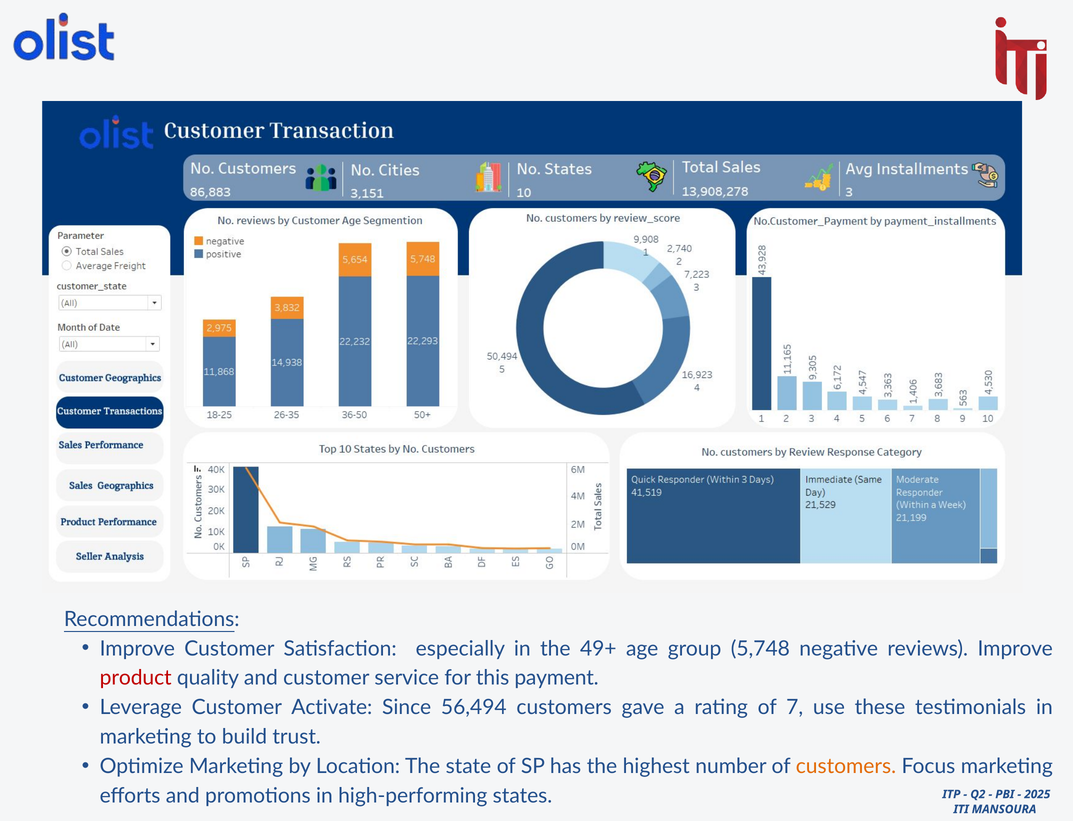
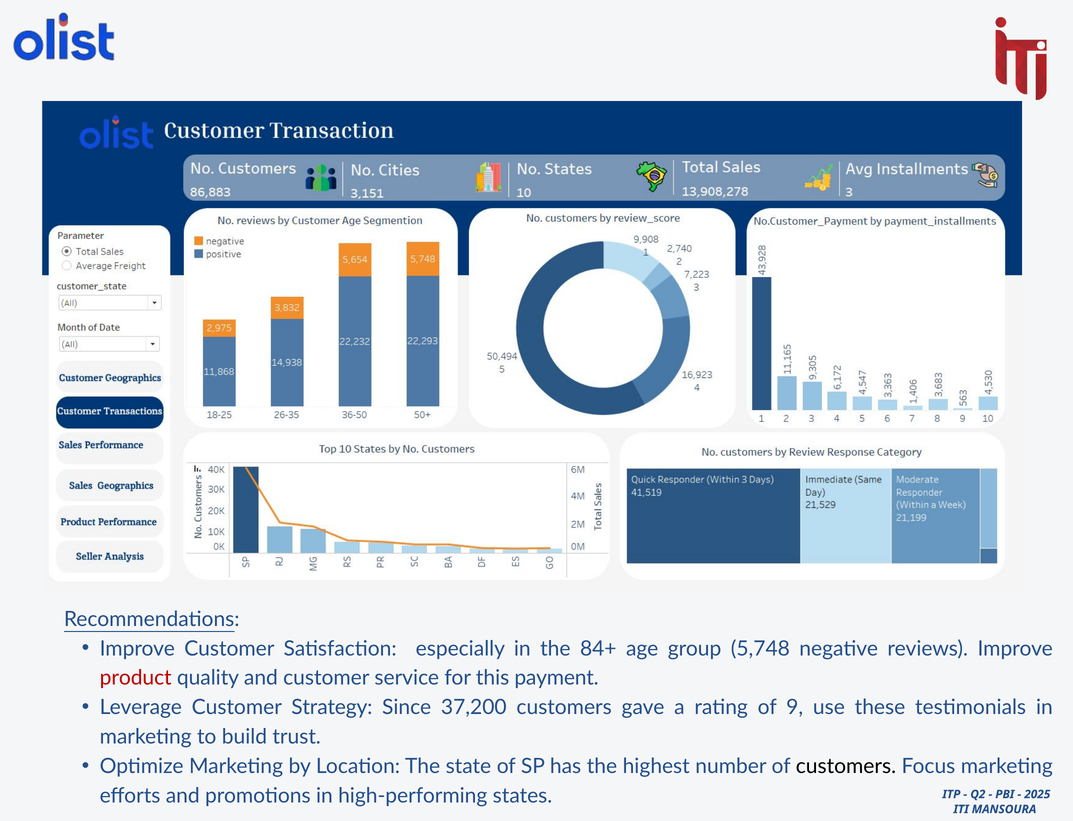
49+: 49+ -> 84+ (598, 648)
Activate: Activate -> Strategy (332, 707)
56,494: 56,494 -> 37,200 (474, 707)
7: 7 -> 9 (795, 707)
customers colour: orange -> black (846, 766)
